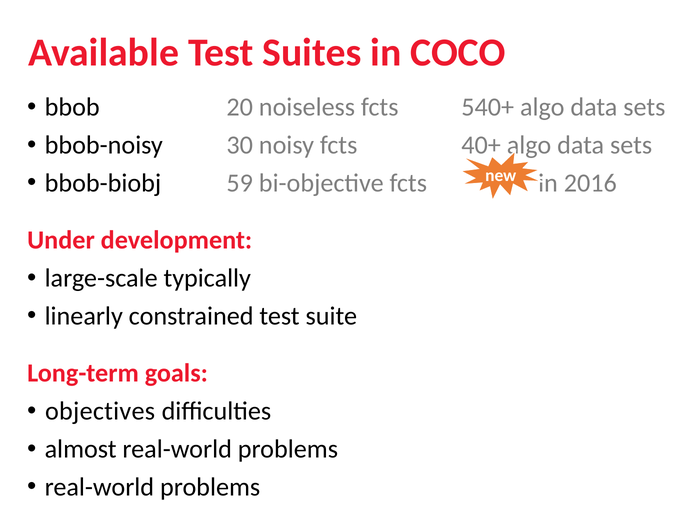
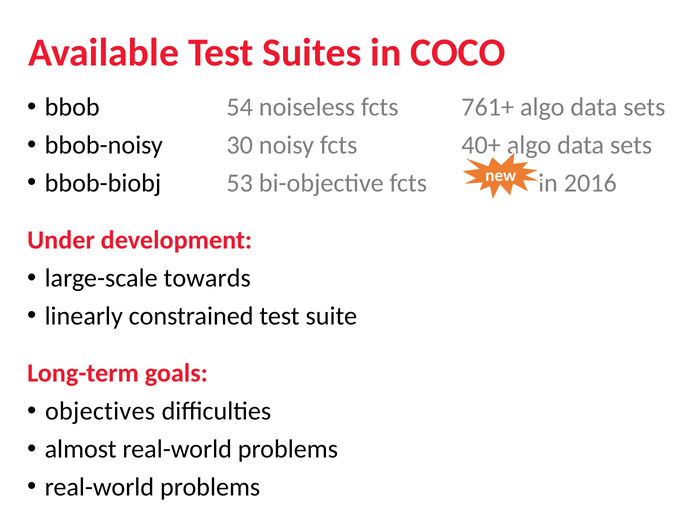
20: 20 -> 54 (240, 107)
540+: 540+ -> 761+ (488, 107)
59: 59 -> 53 (240, 183)
typically: typically -> towards (207, 278)
